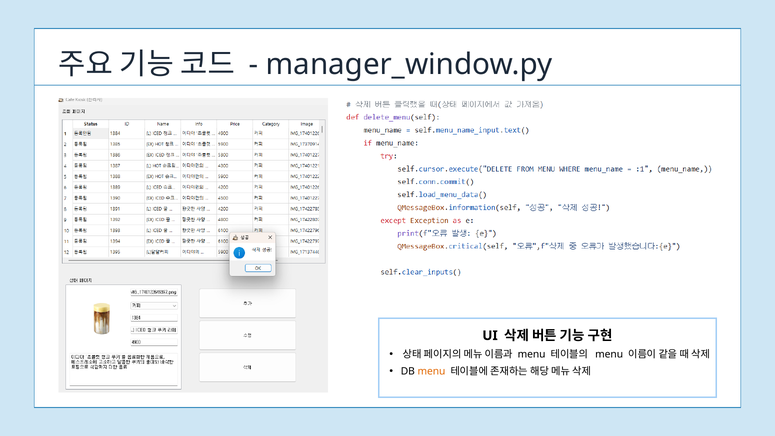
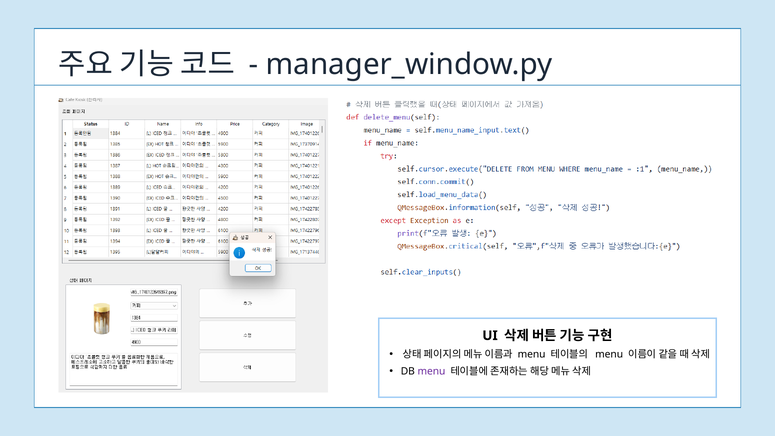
menu colour: orange -> purple (431, 371)
